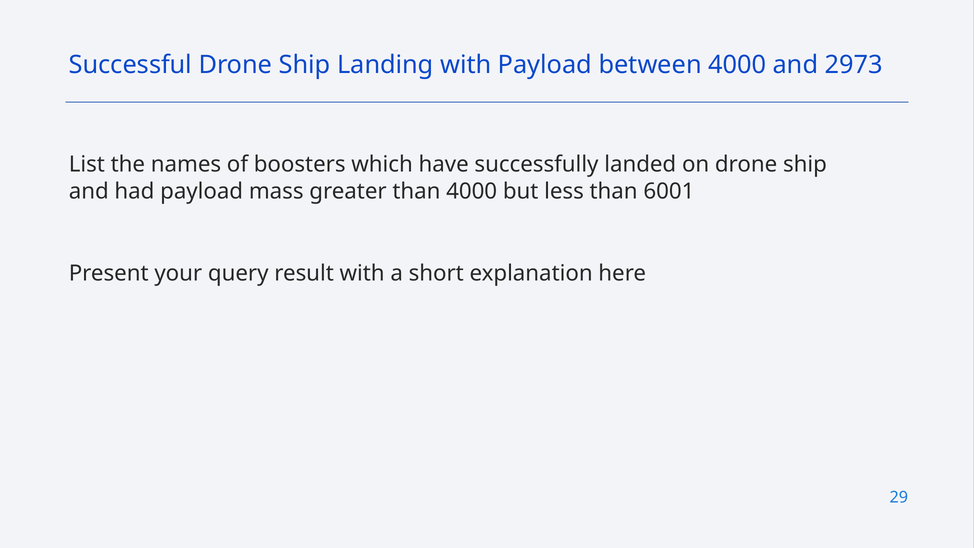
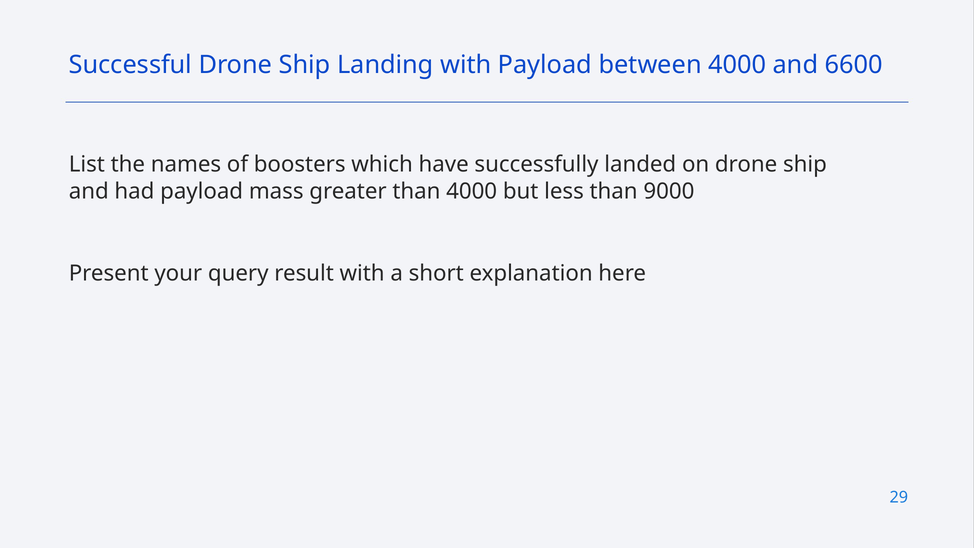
2973: 2973 -> 6600 (854, 65)
6001: 6001 -> 9000 (669, 191)
